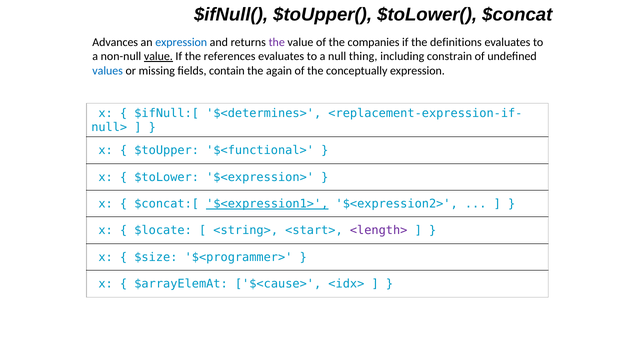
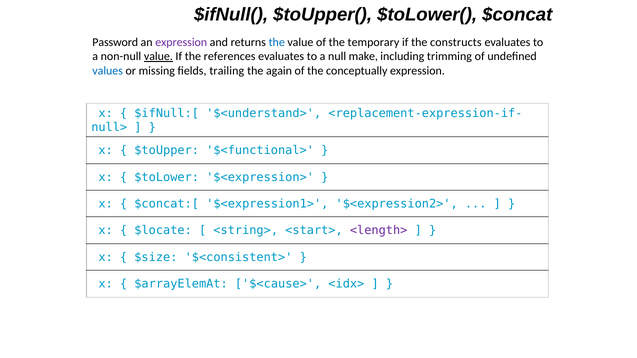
Advances: Advances -> Password (115, 42)
expression colour: blue -> purple (181, 42)
the colour: purple -> blue (277, 42)
companies: companies -> temporary (373, 42)
definitions: definitions -> constructs (456, 42)
thing: thing -> make (363, 57)
constrain: constrain -> trimming (449, 57)
contain: contain -> trailing (227, 71)
$<determines>: $<determines> -> $<understand> (264, 113)
$<expression1> underline: present -> none (267, 204)
$<programmer>: $<programmer> -> $<consistent> (239, 257)
